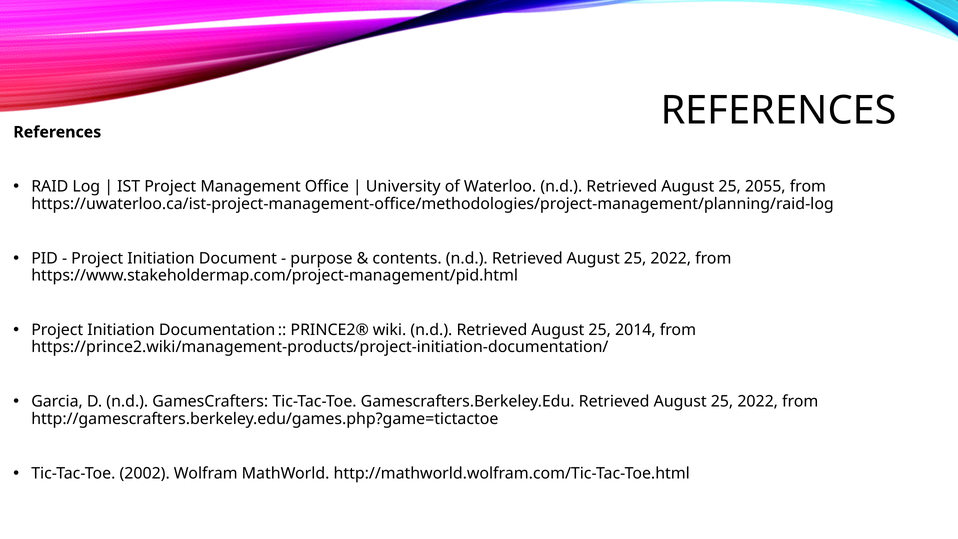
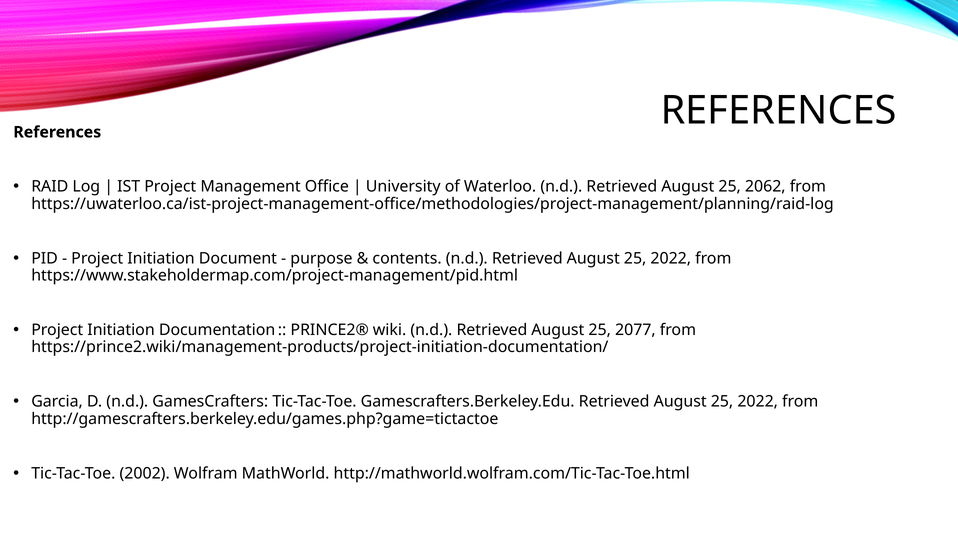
2055: 2055 -> 2062 (765, 187)
2014: 2014 -> 2077 (635, 330)
